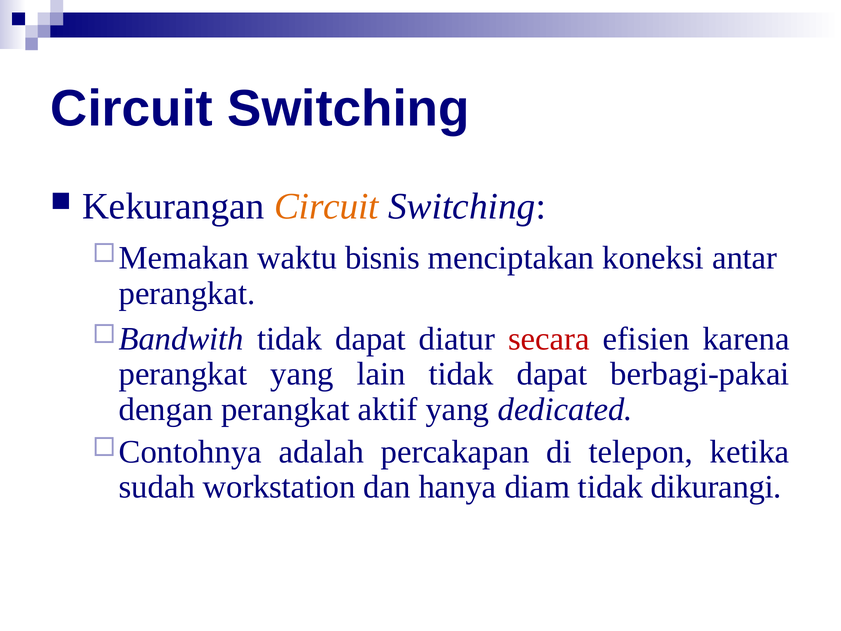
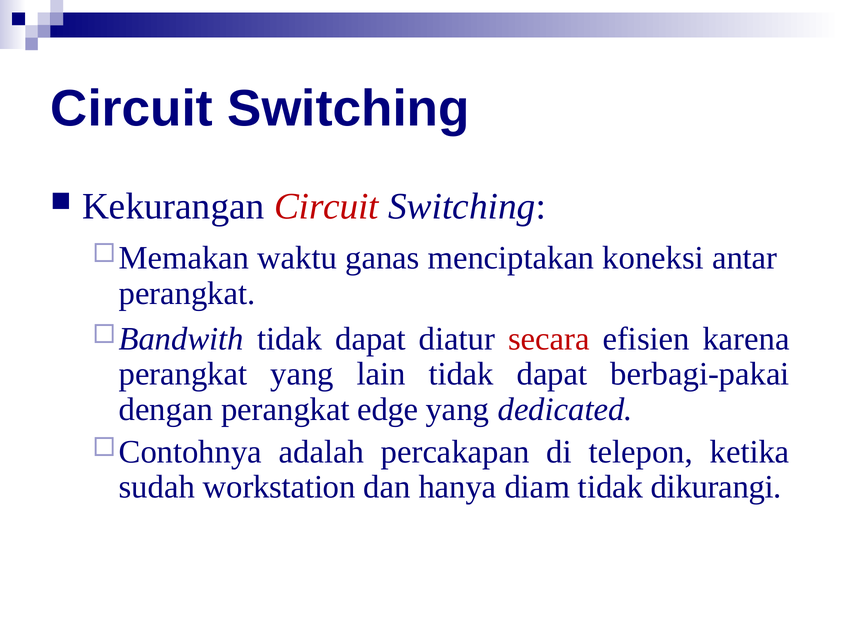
Circuit colour: orange -> red (327, 206)
bisnis: bisnis -> ganas (382, 258)
aktif: aktif -> edge (388, 409)
